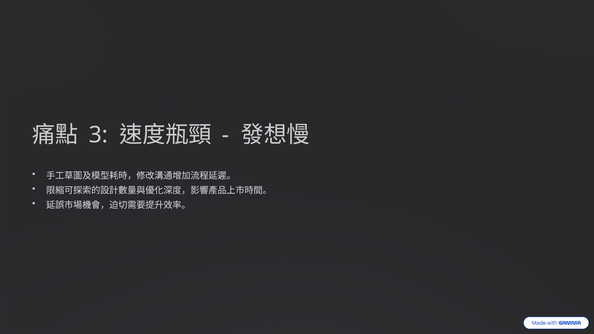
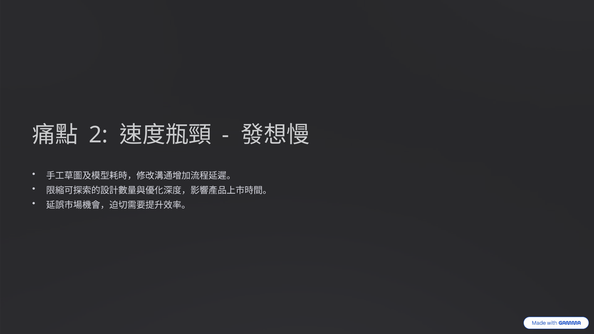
3: 3 -> 2 (98, 135)
